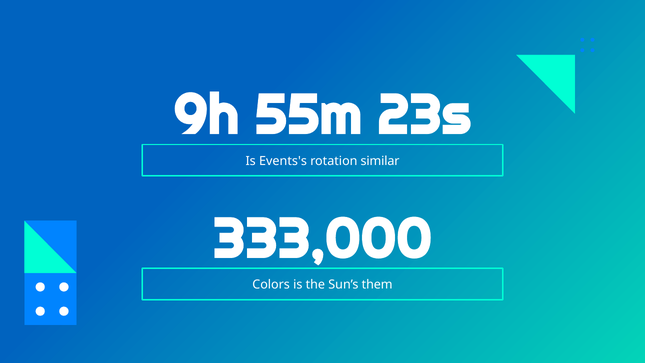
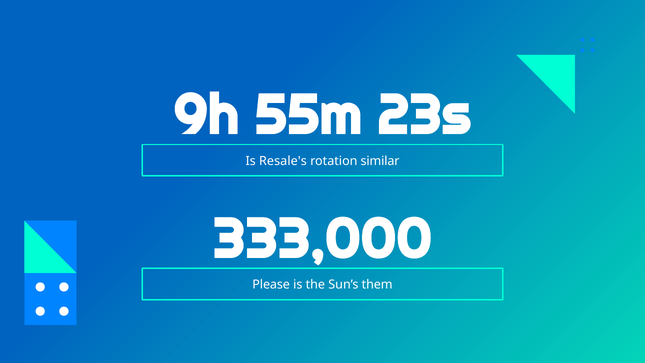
Events's: Events's -> Resale's (283, 161)
Colors: Colors -> Please (271, 285)
